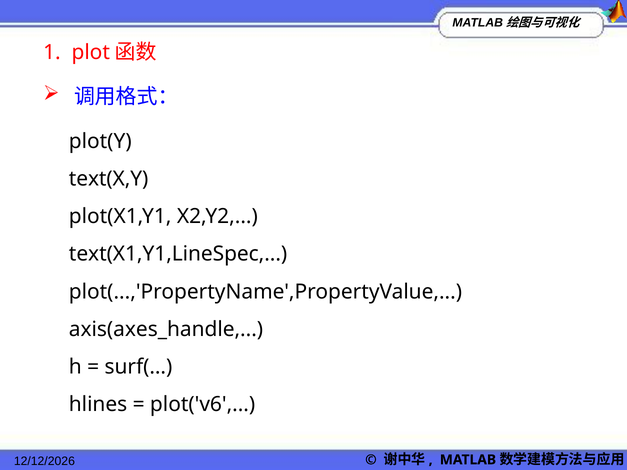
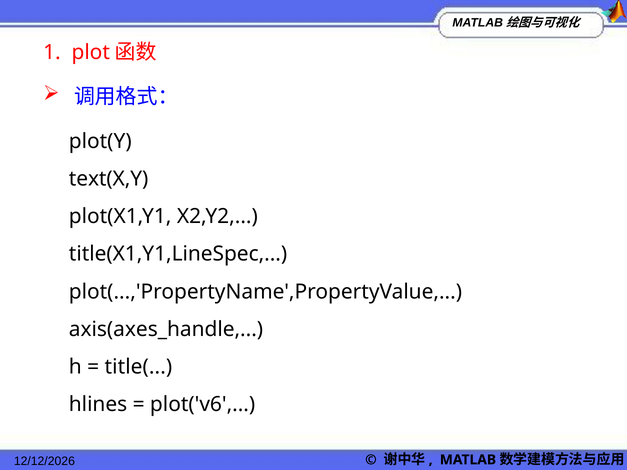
text(X1,Y1,LineSpec: text(X1,Y1,LineSpec -> title(X1,Y1,LineSpec (178, 254)
surf(: surf( -> title( (138, 367)
